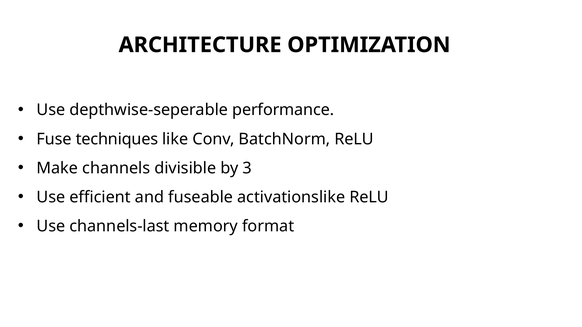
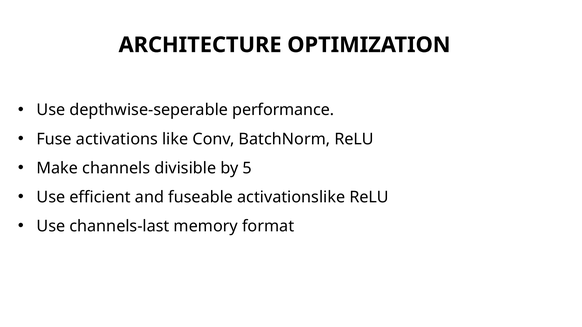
techniques: techniques -> activations (117, 139)
3: 3 -> 5 (247, 168)
